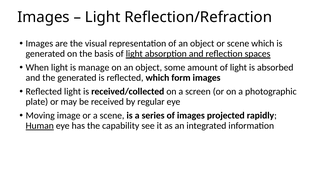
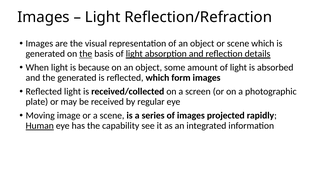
the underline: none -> present (86, 54)
spaces: spaces -> details (258, 54)
manage: manage -> because (94, 67)
